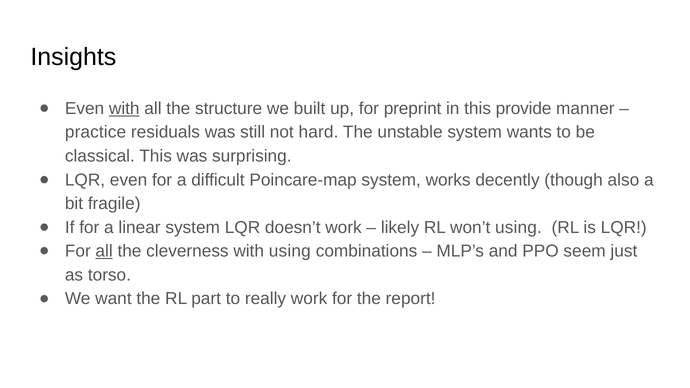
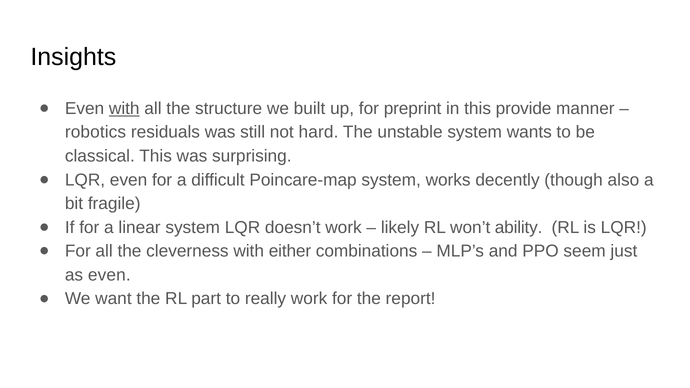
practice: practice -> robotics (96, 132)
won’t using: using -> ability (519, 227)
all underline: present -> none (104, 251)
with using: using -> either (290, 251)
as torso: torso -> even (109, 275)
